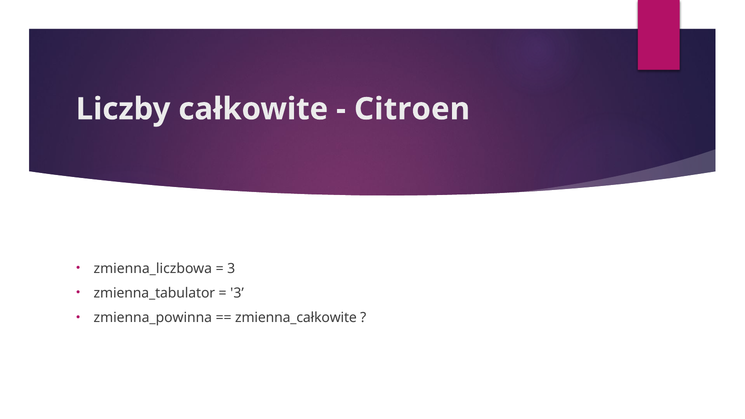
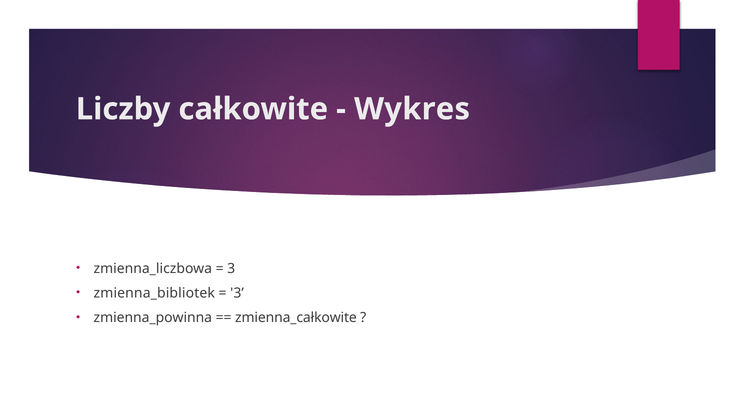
Citroen: Citroen -> Wykres (412, 109)
zmienna_tabulator: zmienna_tabulator -> zmienna_bibliotek (154, 293)
